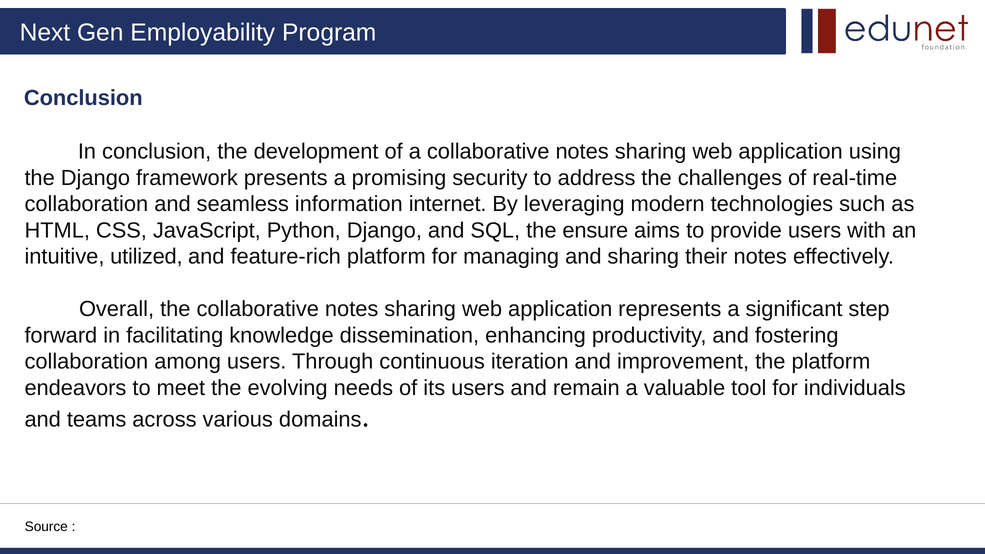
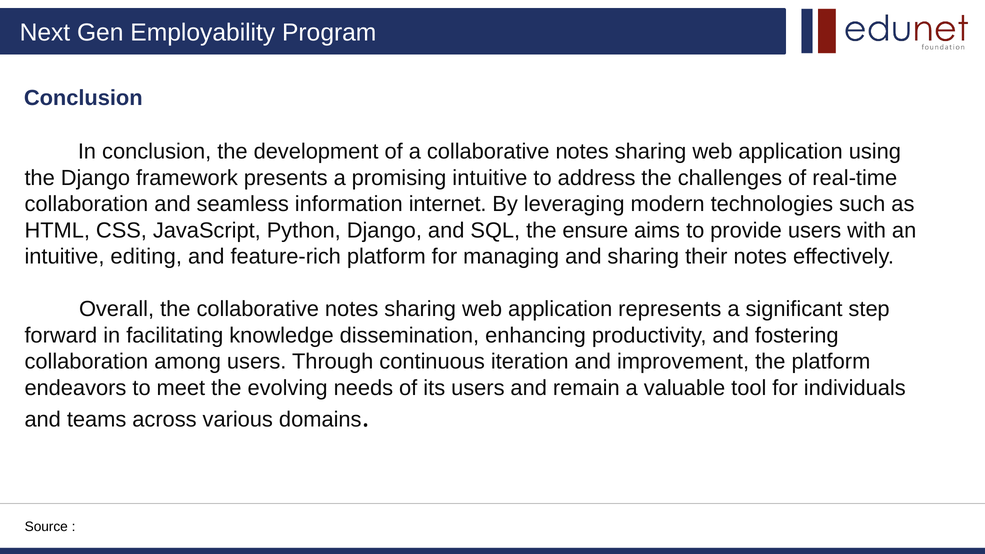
promising security: security -> intuitive (490, 178)
utilized: utilized -> editing (146, 257)
